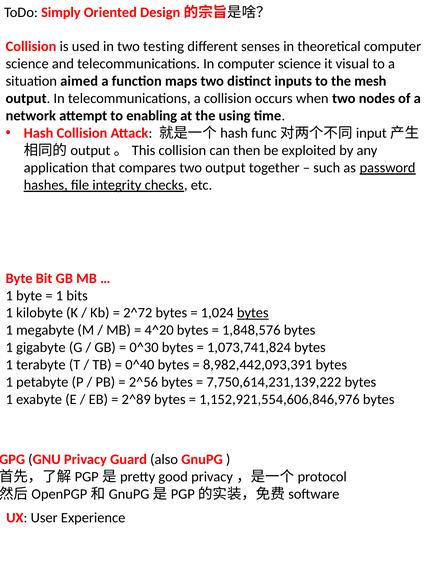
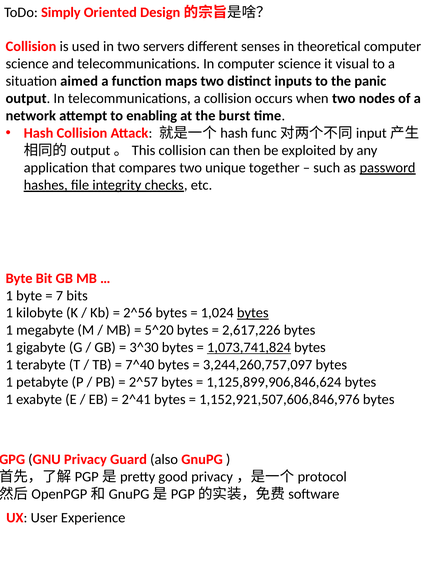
testing: testing -> servers (164, 47)
mesh: mesh -> panic (370, 81)
using: using -> burst (235, 116)
two output: output -> unique (225, 168)
1: 1 -> 7 (59, 296)
2^72: 2^72 -> 2^56 (138, 313)
4^20: 4^20 -> 5^20 (159, 330)
1,848,576: 1,848,576 -> 2,617,226 (251, 330)
0^30: 0^30 -> 3^30 (144, 348)
1,073,741,824 underline: none -> present (249, 348)
0^40: 0^40 -> 7^40 (140, 365)
8,982,442,093,391: 8,982,442,093,391 -> 3,244,260,757,097 (258, 365)
2^56: 2^56 -> 2^57 (143, 382)
7,750,614,231,139,222: 7,750,614,231,139,222 -> 1,125,899,906,846,624 (274, 382)
2^89: 2^89 -> 2^41 (136, 400)
1,152,921,554,606,846,976: 1,152,921,554,606,846,976 -> 1,152,921,507,606,846,976 (279, 400)
